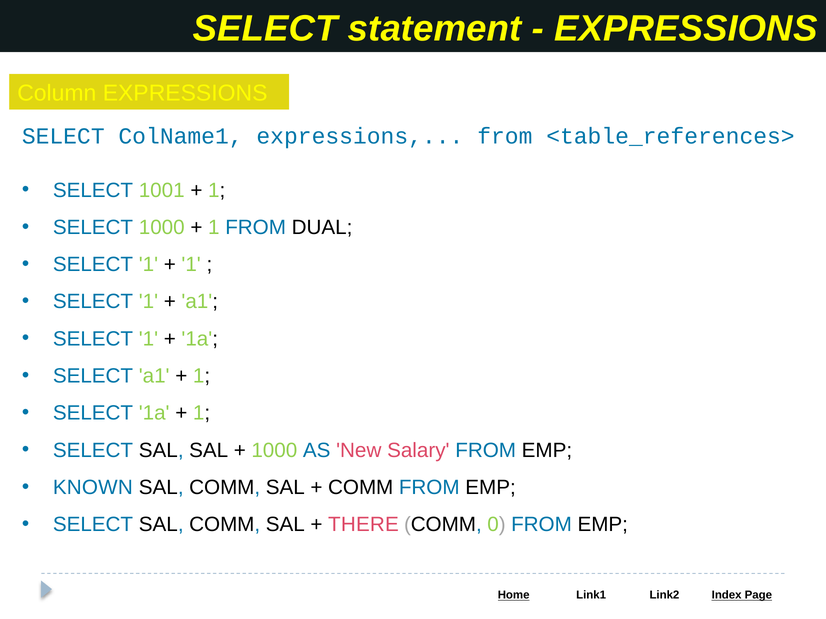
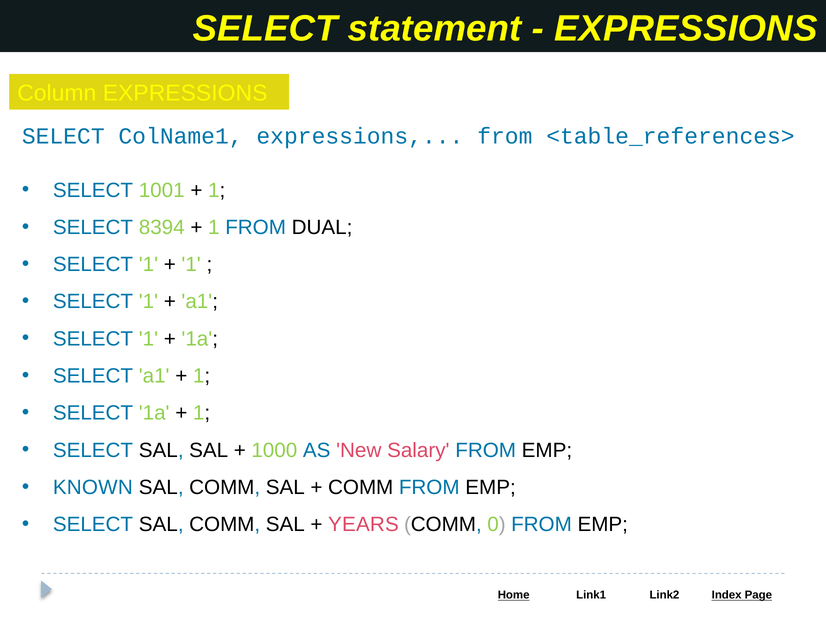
SELECT 1000: 1000 -> 8394 (162, 228)
THERE: THERE -> YEARS (363, 525)
